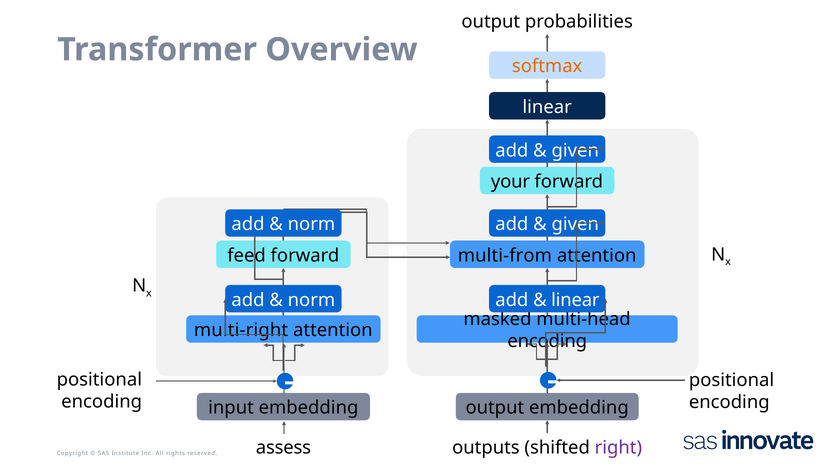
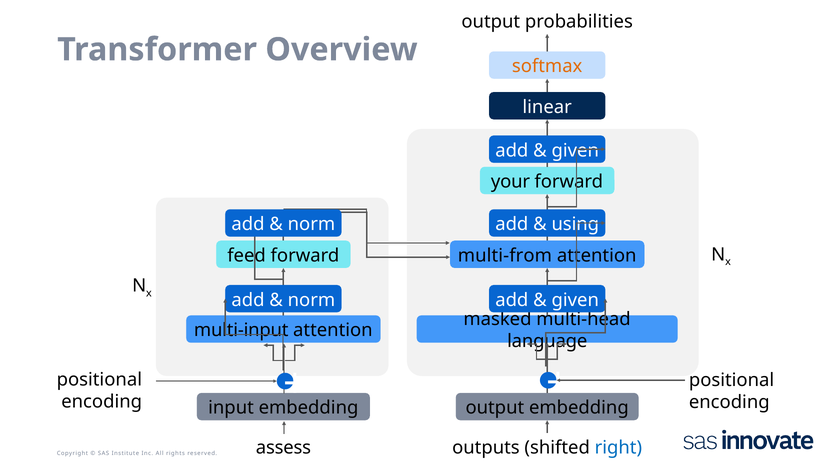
given: given -> using (575, 224)
linear: linear -> given (575, 300)
multi-right: multi-right -> multi-input (241, 331)
encoding: encoding -> language (547, 342)
right colour: purple -> blue (618, 448)
